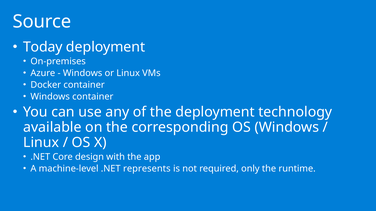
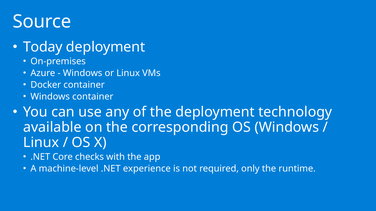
design: design -> checks (90, 157)
represents: represents -> experience (147, 169)
